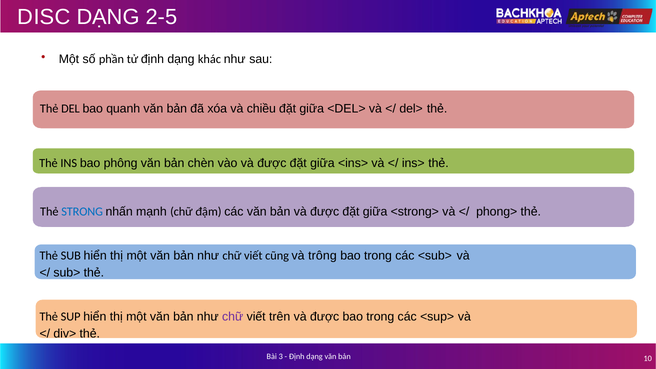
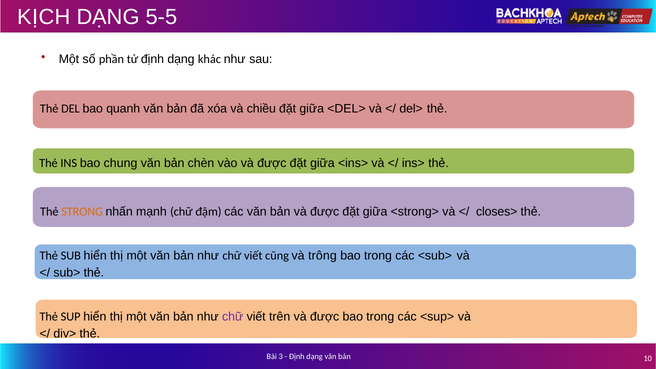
DISC: DISC -> KỊCH (44, 17)
2-5: 2-5 -> 5-5 (162, 17)
phông: phông -> chung (121, 163)
STRONG colour: blue -> orange (82, 212)
phong>: phong> -> closes> (497, 212)
